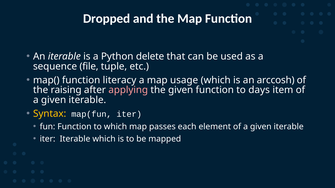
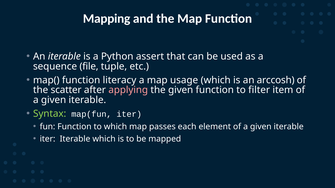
Dropped: Dropped -> Mapping (107, 19)
delete: delete -> assert (150, 57)
raising: raising -> scatter (66, 90)
days: days -> filter (259, 90)
Syntax colour: yellow -> light green (50, 114)
